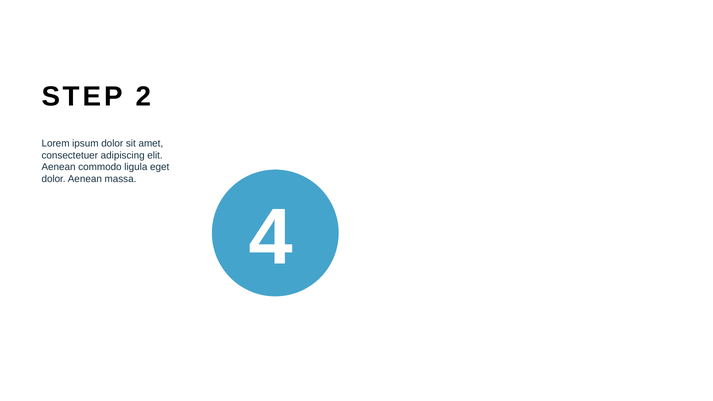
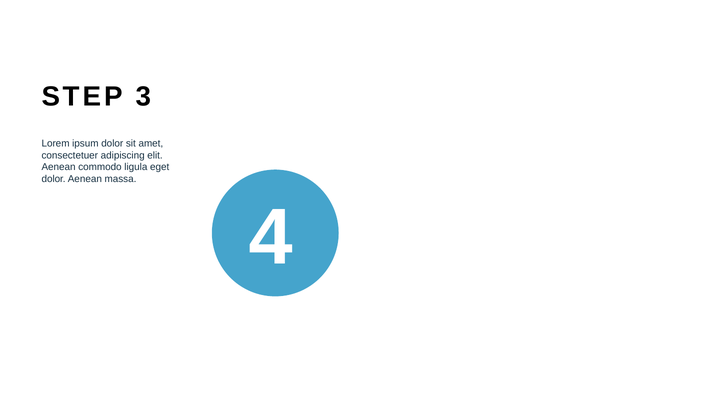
2: 2 -> 3 (144, 97)
